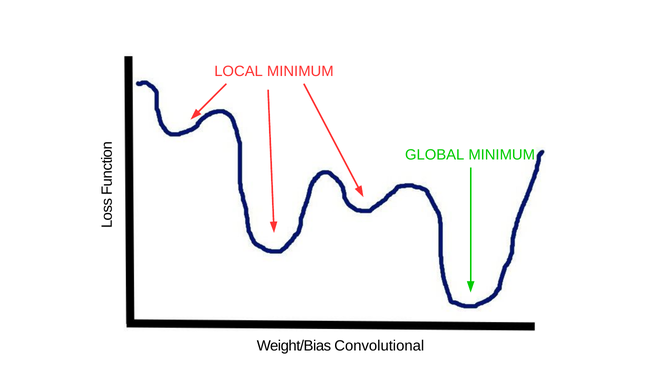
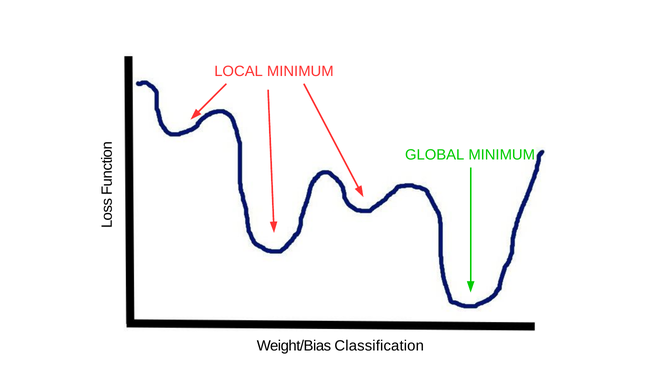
Convolutional: Convolutional -> Classification (379, 346)
